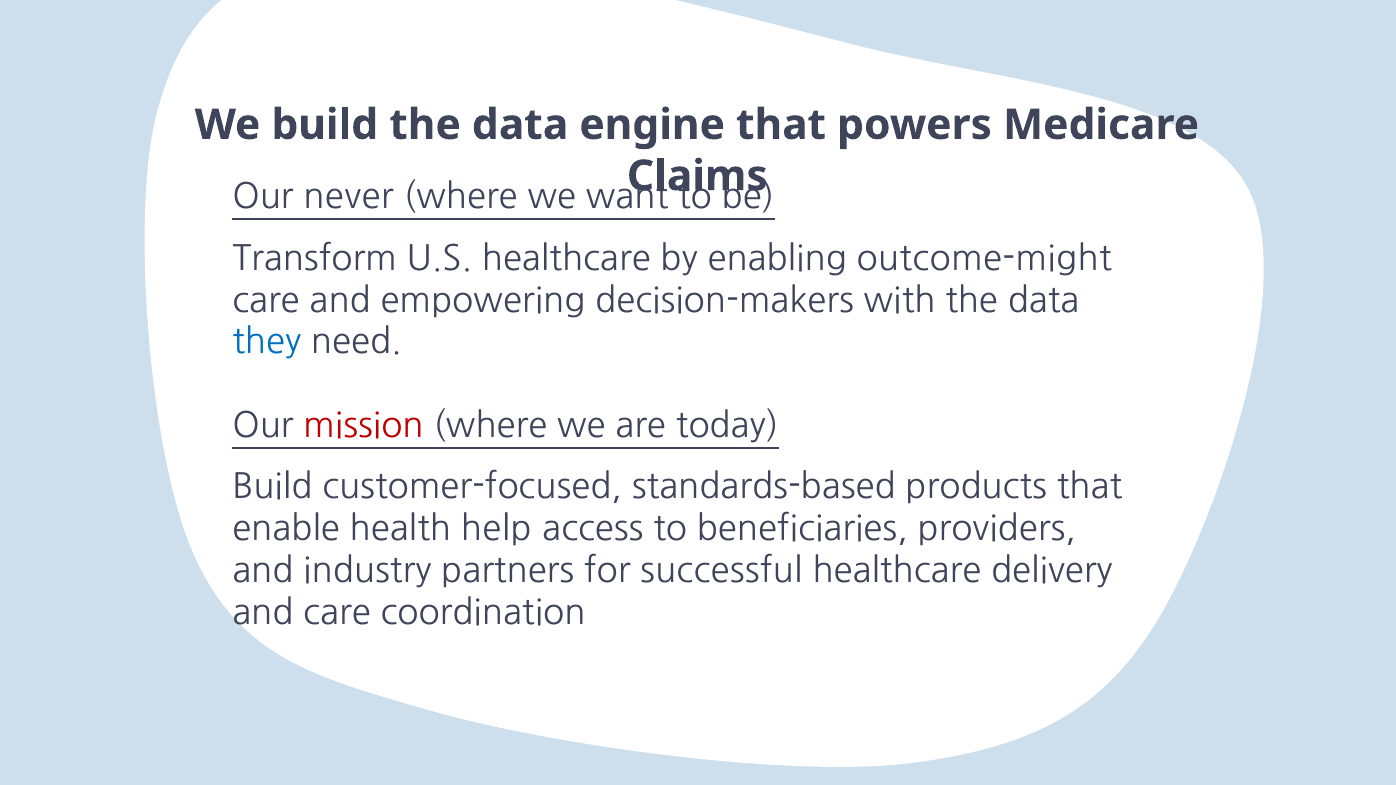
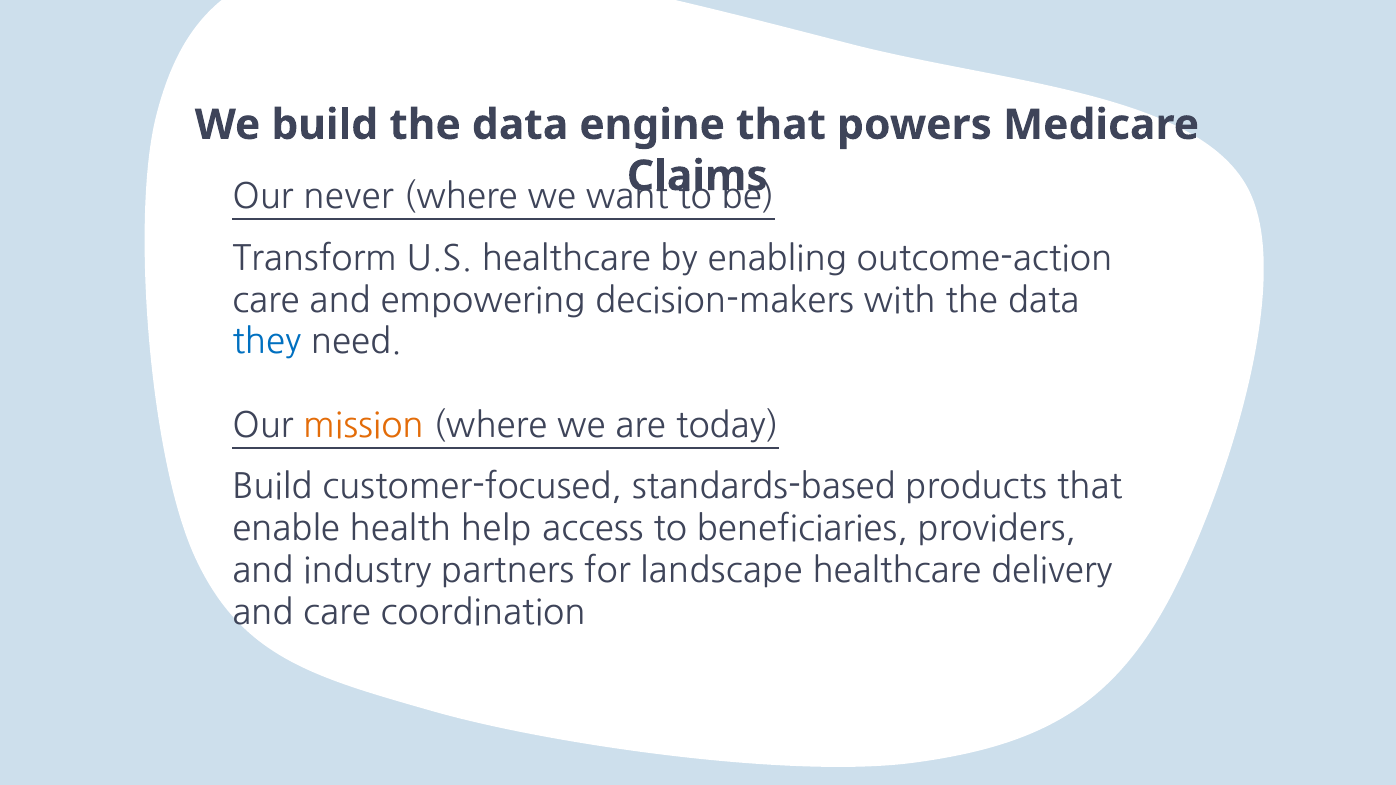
outcome-might: outcome-might -> outcome-action (984, 259)
mission colour: red -> orange (363, 426)
successful: successful -> landscape (721, 571)
